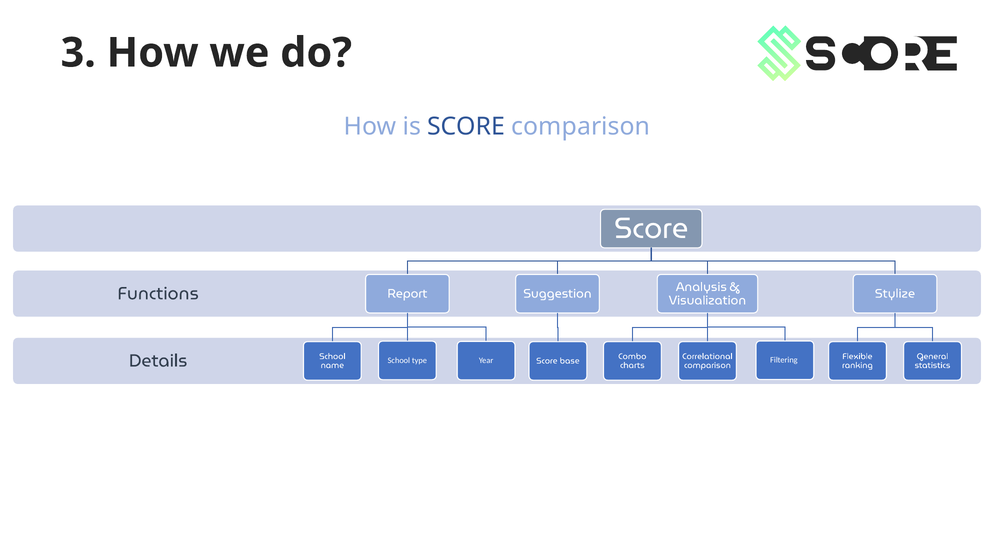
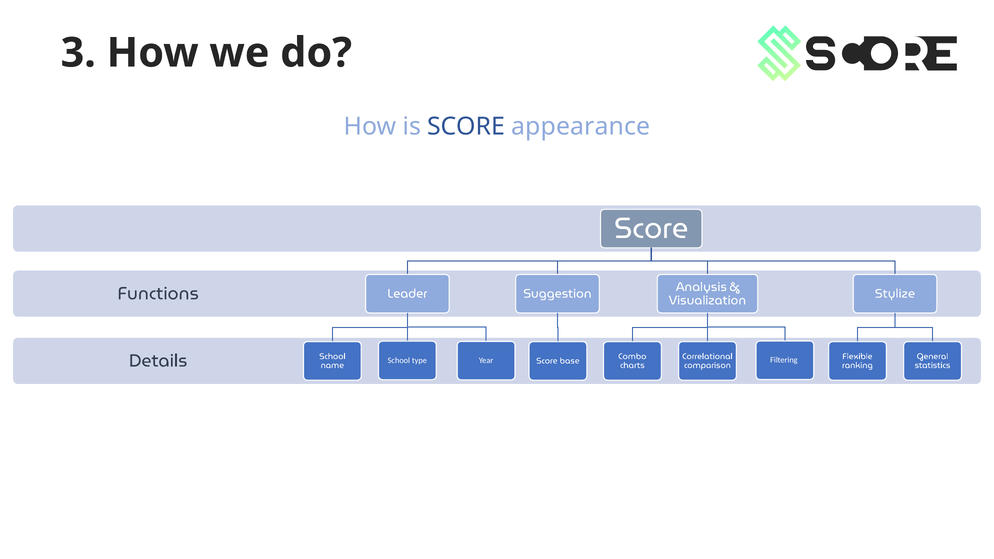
SCORE comparison: comparison -> appearance (581, 127)
Report: Report -> Leader (407, 294)
